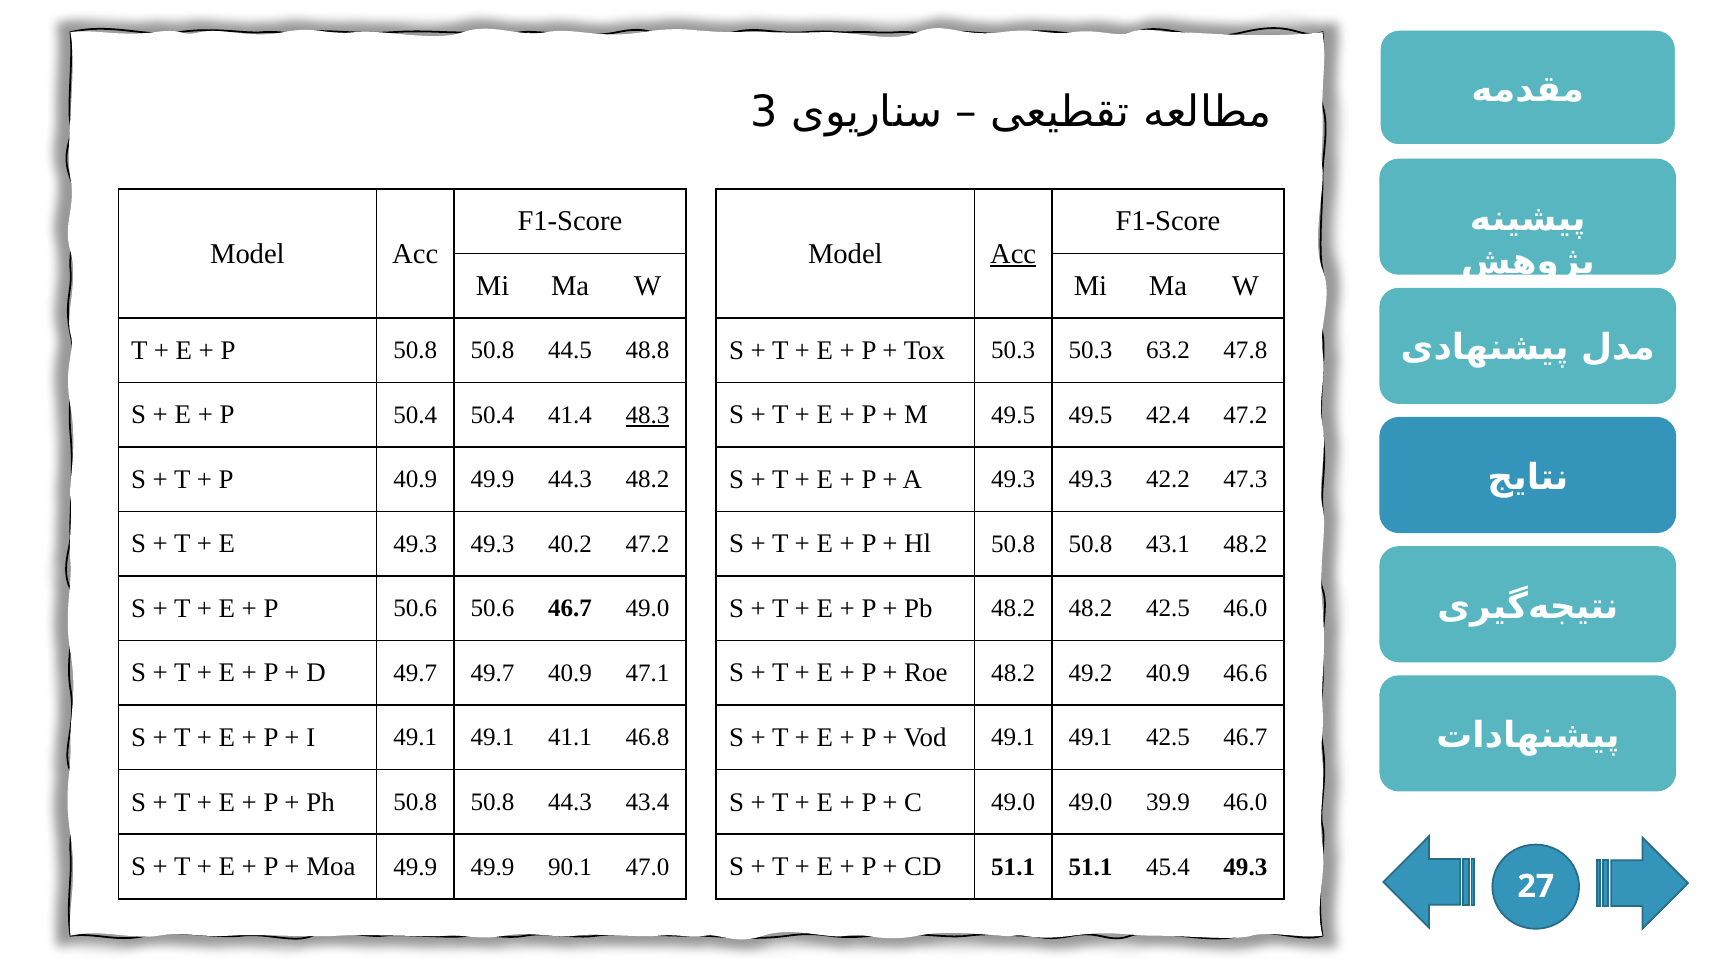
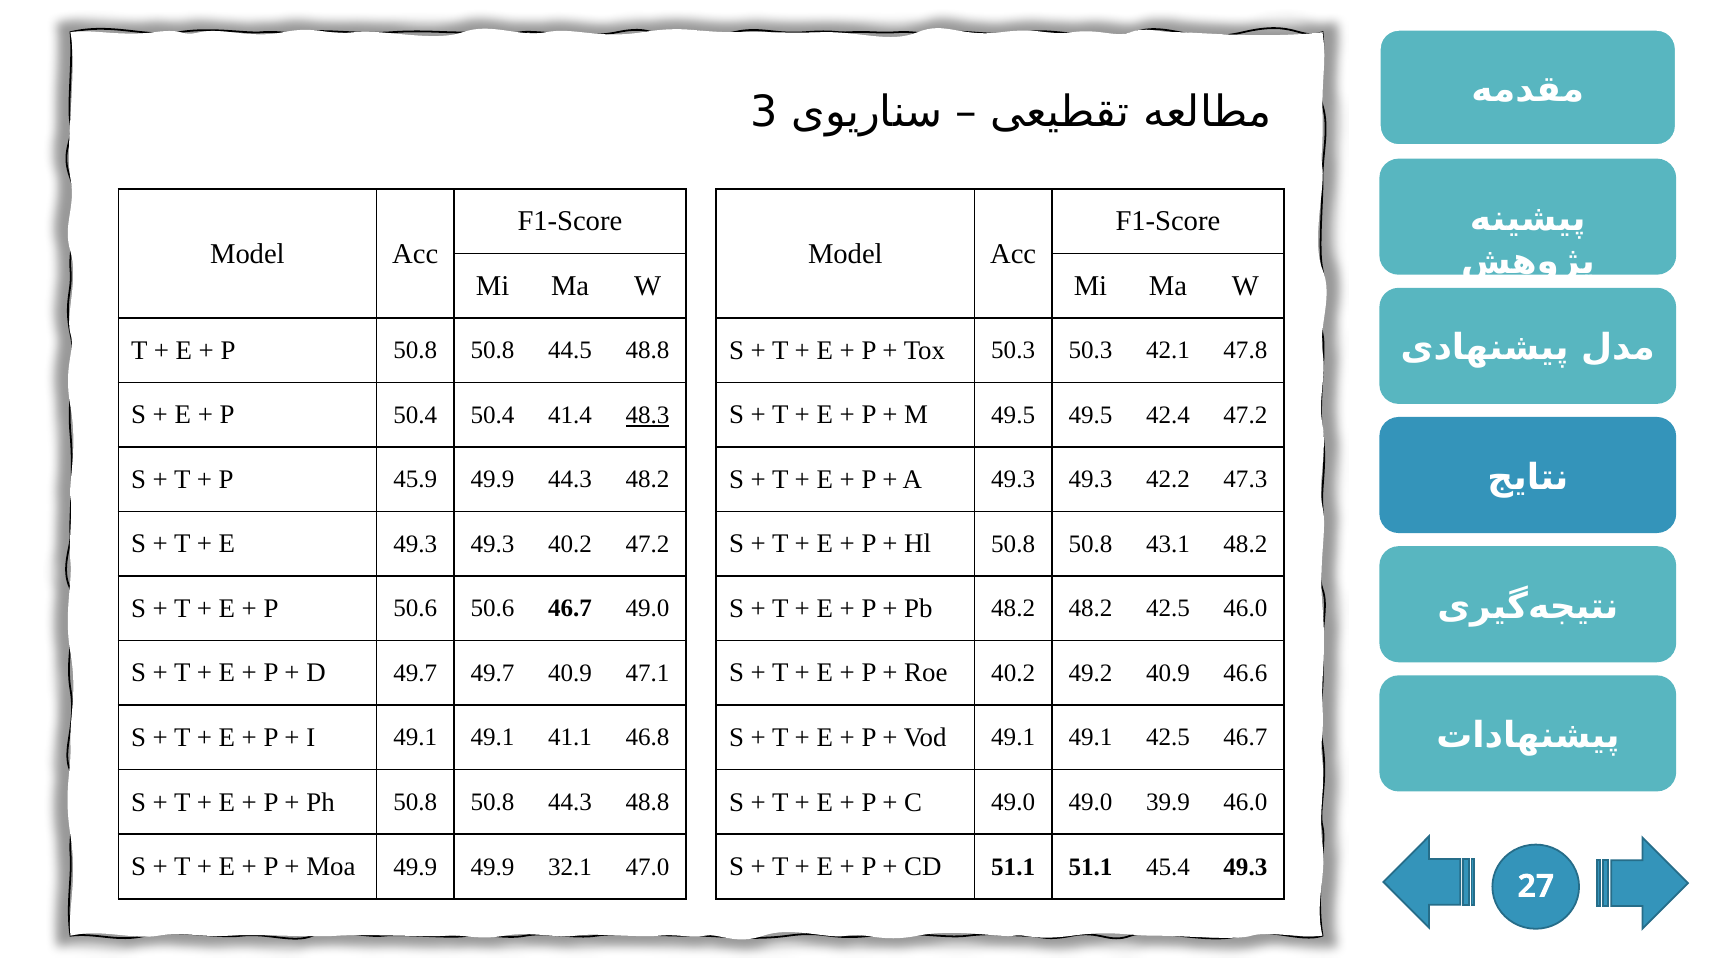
Acc underline: present -> none (1013, 254)
63.2: 63.2 -> 42.1 (1168, 350)
P 40.9: 40.9 -> 45.9 (415, 480)
Roe 48.2: 48.2 -> 40.2 (1013, 673)
44.3 43.4: 43.4 -> 48.8 (647, 802)
90.1: 90.1 -> 32.1 (570, 867)
